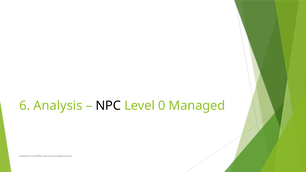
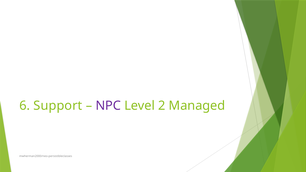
Analysis: Analysis -> Support (58, 106)
NPC colour: black -> purple (108, 106)
0: 0 -> 2 (162, 106)
